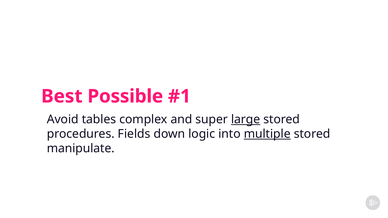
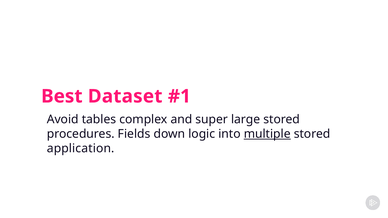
Possible: Possible -> Dataset (125, 96)
large underline: present -> none (246, 119)
manipulate: manipulate -> application (81, 149)
